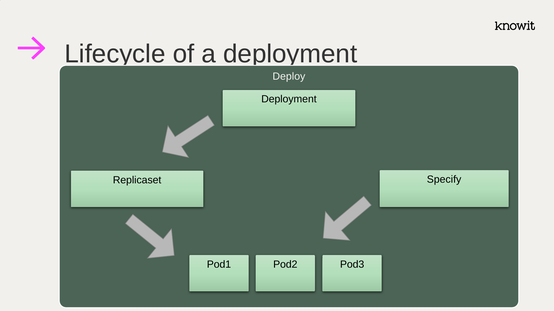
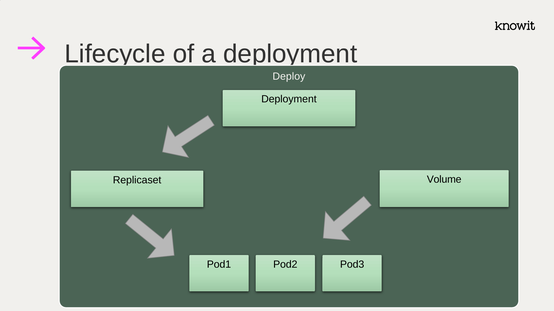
Specify: Specify -> Volume (444, 180)
